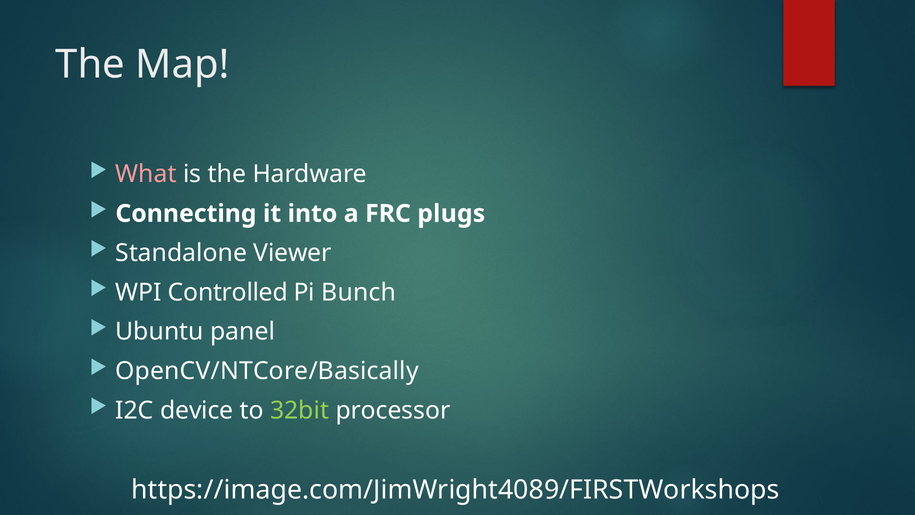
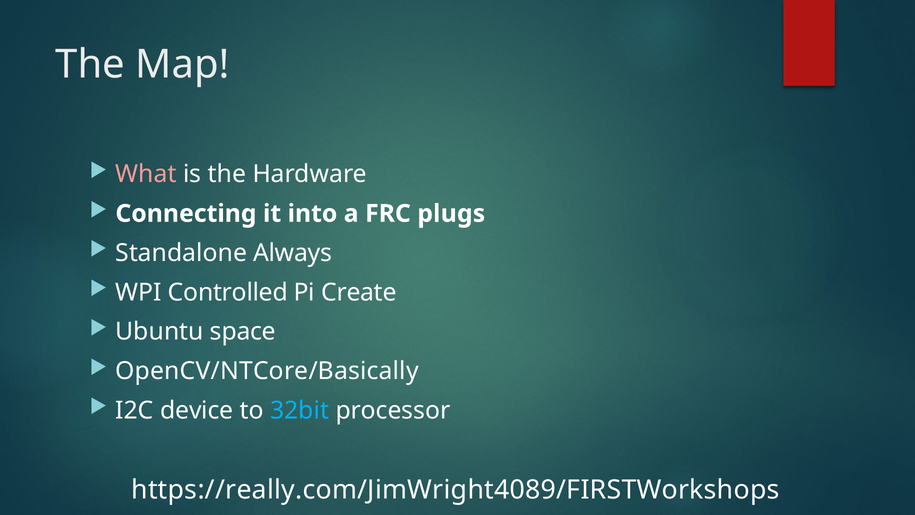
Viewer: Viewer -> Always (293, 253)
Bunch: Bunch -> Create (359, 292)
panel: panel -> space (243, 332)
32bit colour: light green -> light blue (300, 410)
https://image.com/JimWright4089/FIRSTWorkshops: https://image.com/JimWright4089/FIRSTWorkshops -> https://really.com/JimWright4089/FIRSTWorkshops (455, 490)
